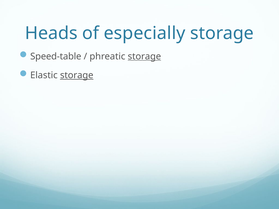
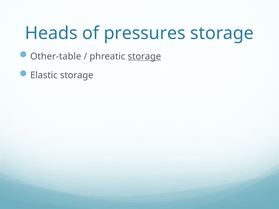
especially: especially -> pressures (145, 33)
Speed-table: Speed-table -> Other-table (56, 56)
storage underline: present -> none (77, 75)
